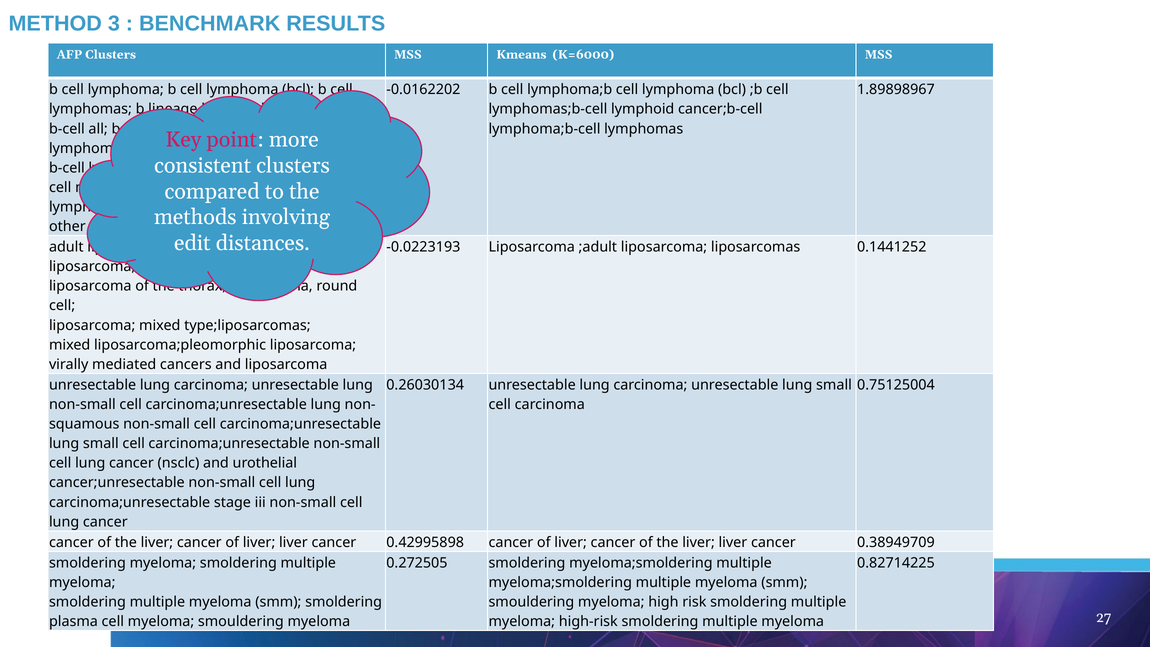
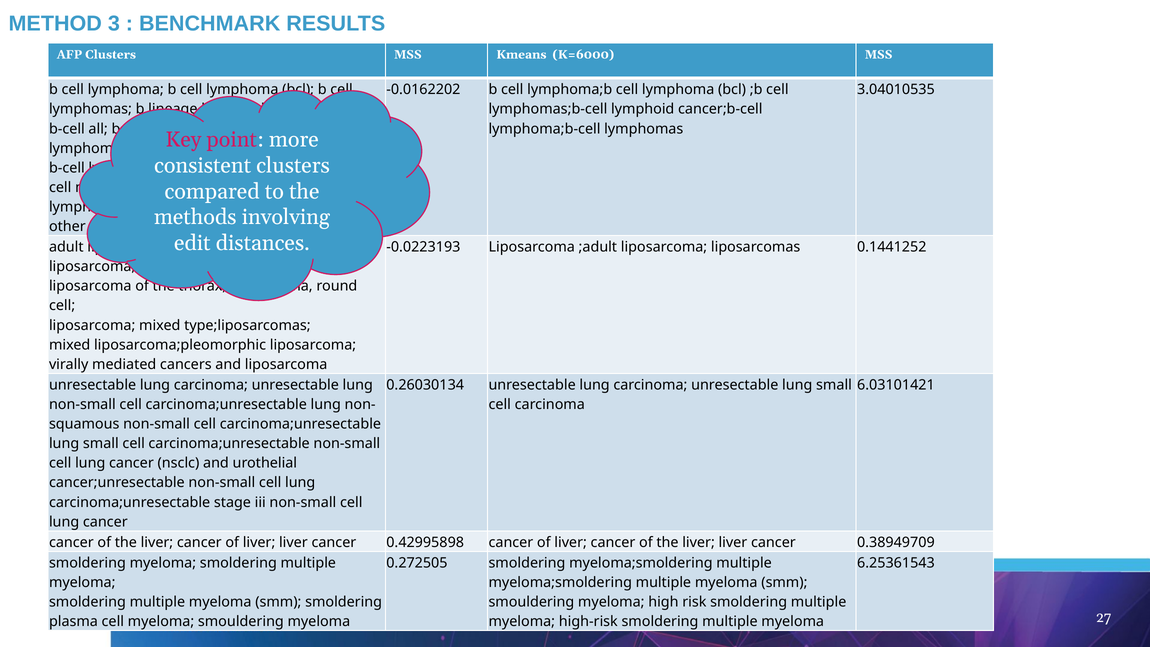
1.89898967: 1.89898967 -> 3.04010535 (896, 90)
0.75125004: 0.75125004 -> 6.03101421 (896, 385)
0.82714225: 0.82714225 -> 6.25361543 (896, 563)
